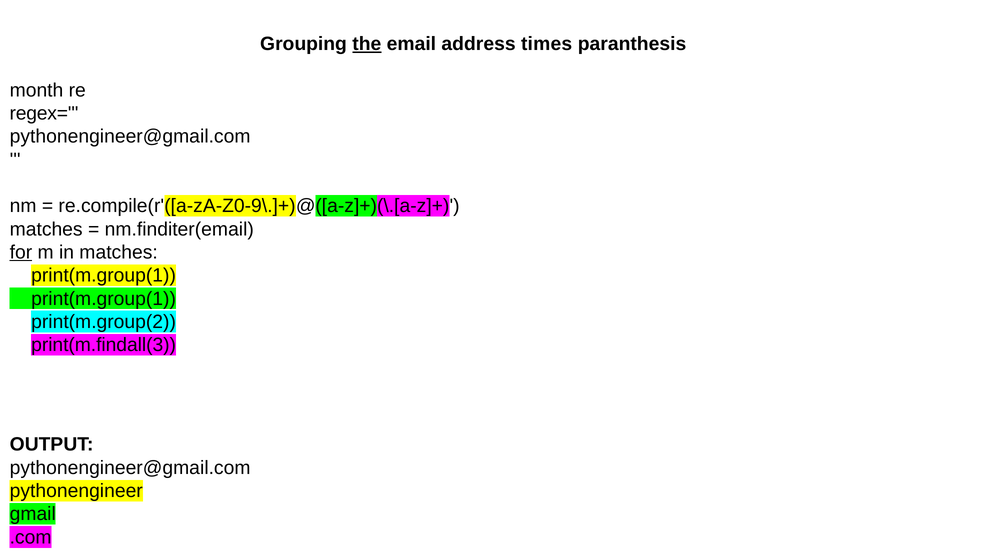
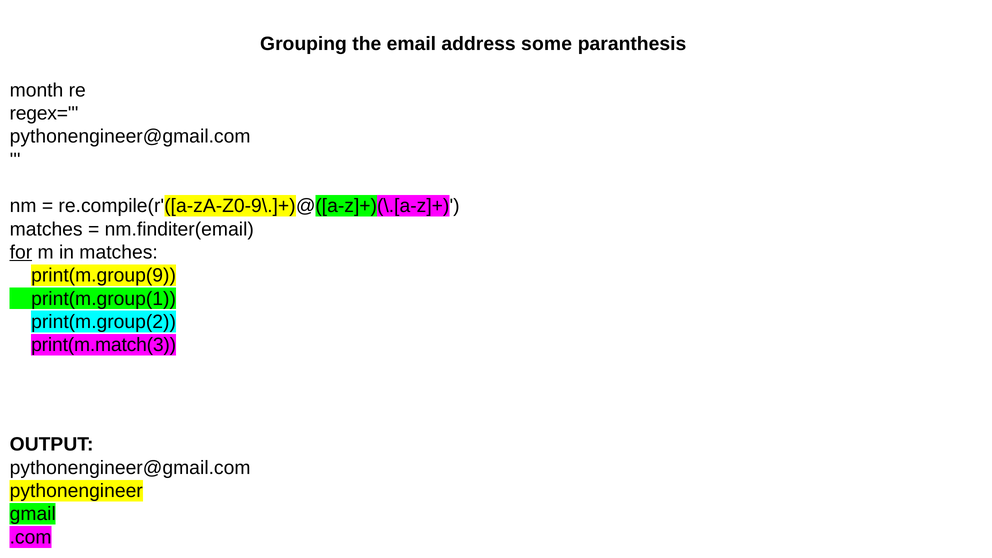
the underline: present -> none (367, 44)
times: times -> some (547, 44)
print(m.group(1: print(m.group(1 -> print(m.group(9 (104, 275)
print(m.findall(3: print(m.findall(3 -> print(m.match(3 (104, 345)
